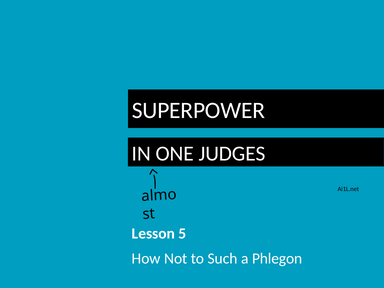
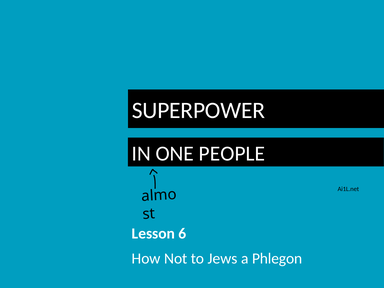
JUDGES: JUDGES -> PEOPLE (232, 153)
5: 5 -> 6 (182, 234)
Such: Such -> Jews (223, 259)
